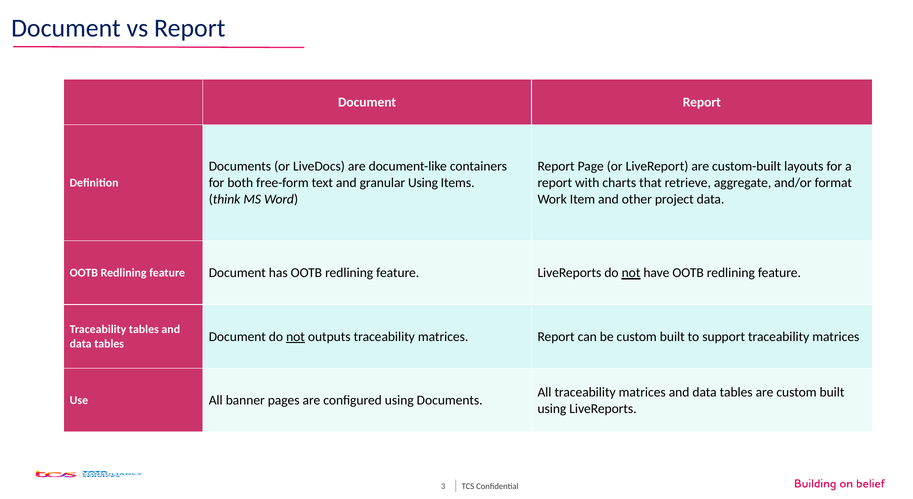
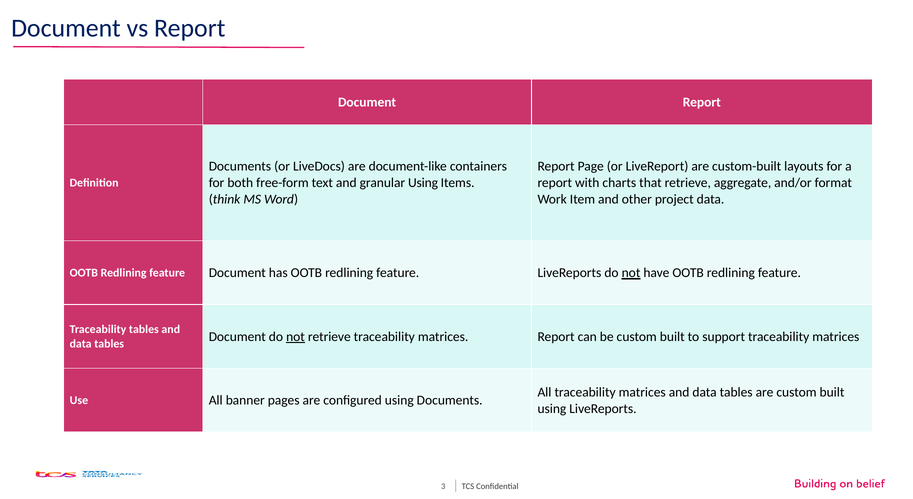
not outputs: outputs -> retrieve (329, 337)
